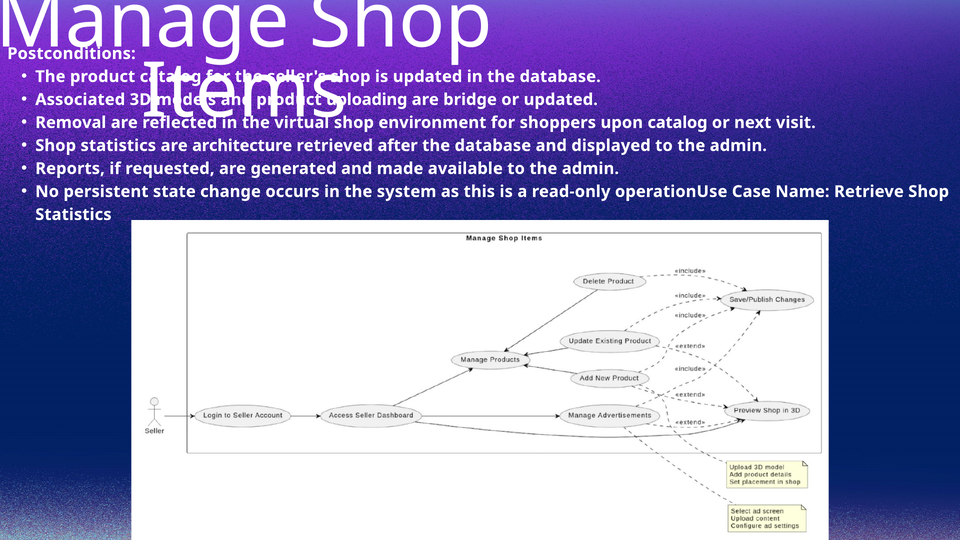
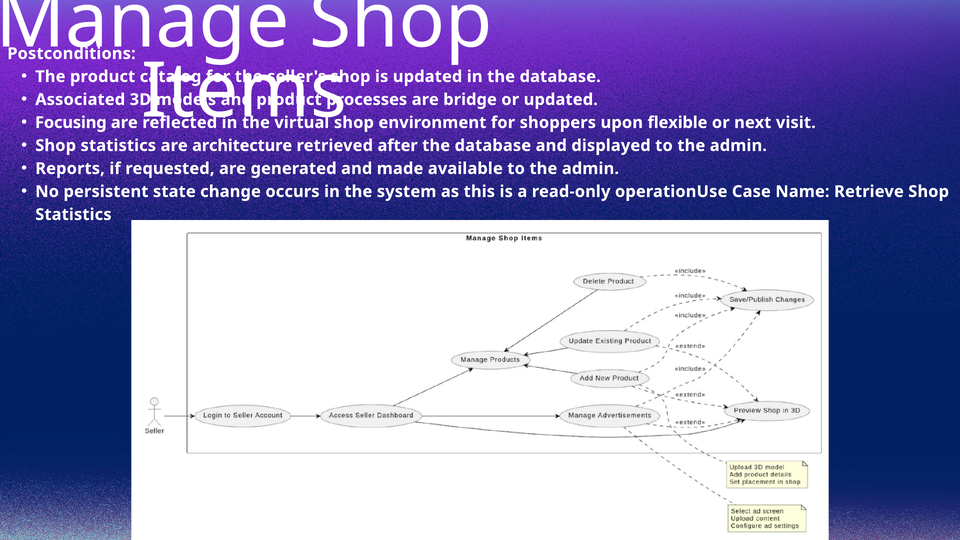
uploading: uploading -> processes (367, 100)
Removal: Removal -> Focusing (71, 123)
upon catalog: catalog -> flexible (677, 123)
